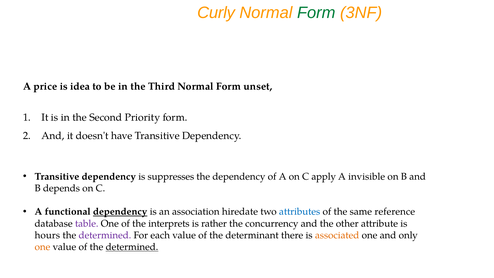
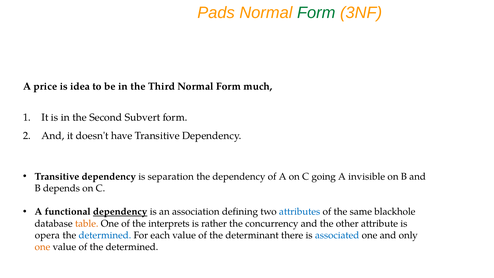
Curly: Curly -> Pads (216, 13)
unset: unset -> much (258, 86)
Priority: Priority -> Subvert (143, 117)
suppresses: suppresses -> separation (171, 176)
apply: apply -> going (324, 176)
hiredate: hiredate -> defining (240, 212)
reference: reference -> blackhole (395, 212)
table colour: purple -> orange (87, 223)
hours: hours -> opera (47, 235)
determined colour: purple -> blue (105, 235)
associated colour: orange -> blue (337, 235)
determined underline: present -> none (132, 247)
